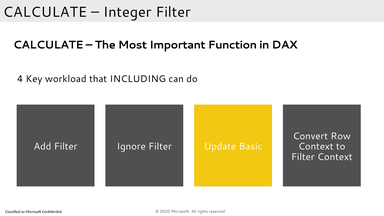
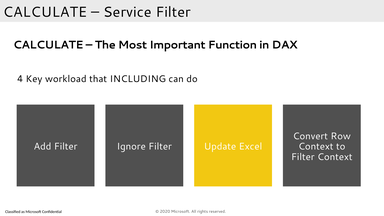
Integer: Integer -> Service (127, 12)
Basic: Basic -> Excel (250, 147)
